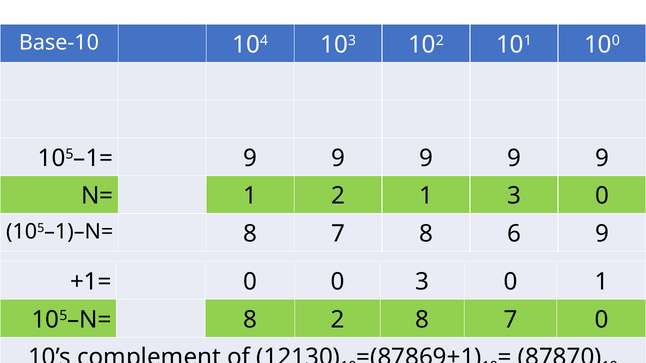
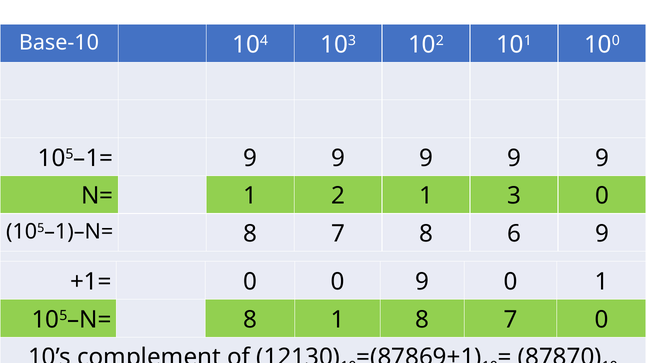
3: 3 -> 9 (422, 282)
8 2: 2 -> 1 (337, 320)
